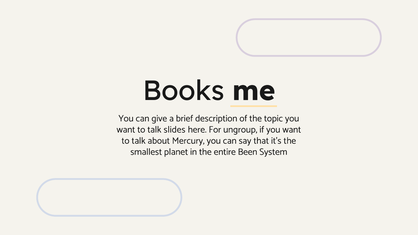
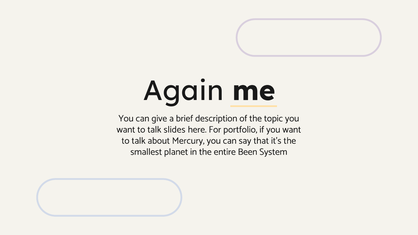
Books: Books -> Again (183, 91)
ungroup: ungroup -> portfolio (240, 130)
